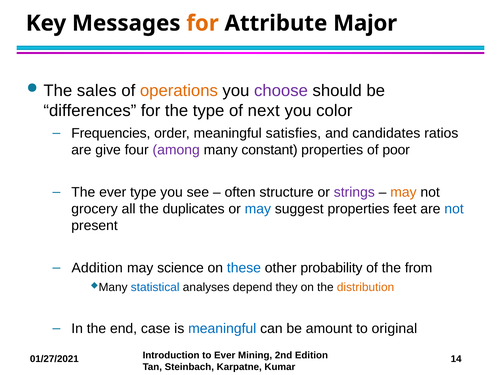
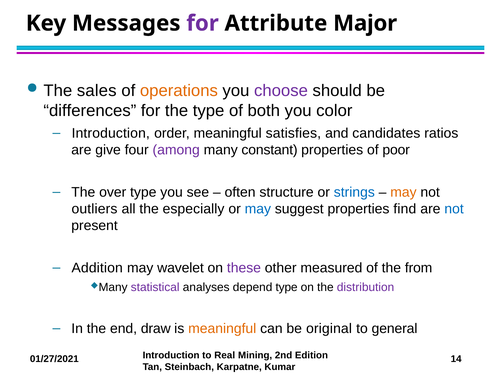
for colour: orange -> purple (203, 23)
next: next -> both (264, 111)
Frequencies: Frequencies -> Introduction (111, 134)
The ever: ever -> over (113, 193)
strings colour: purple -> blue (354, 193)
grocery: grocery -> outliers (94, 209)
duplicates: duplicates -> especially (194, 209)
feet: feet -> find (405, 209)
science: science -> wavelet (181, 268)
these colour: blue -> purple (244, 268)
probability: probability -> measured (331, 268)
statistical colour: blue -> purple (155, 288)
depend they: they -> type (287, 288)
distribution colour: orange -> purple (366, 288)
case: case -> draw (156, 329)
meaningful colour: blue -> orange (222, 329)
amount: amount -> original (329, 329)
original: original -> general (395, 329)
to Ever: Ever -> Real (225, 356)
